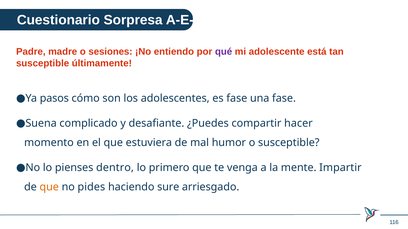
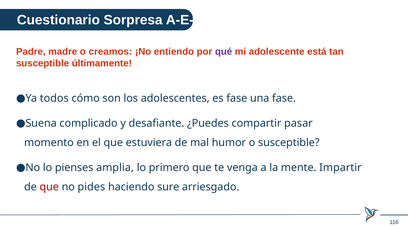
sesiones: sesiones -> creamos (110, 52)
pasos: pasos -> todos (54, 98)
hacer: hacer -> pasar (298, 124)
dentro: dentro -> amplia (115, 168)
que colour: orange -> red (49, 187)
